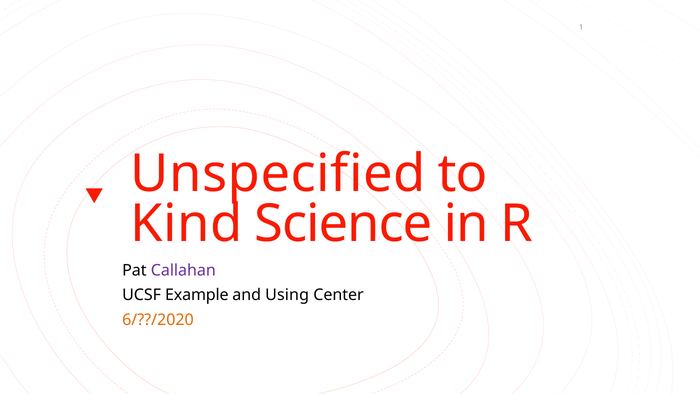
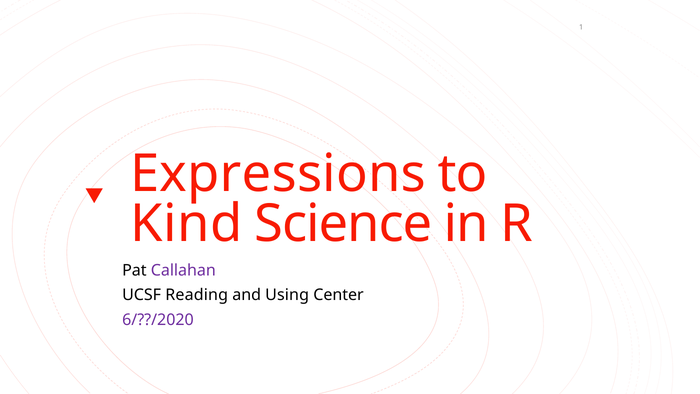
Unspecified: Unspecified -> Expressions (278, 174)
Example: Example -> Reading (197, 295)
6/??/2020 colour: orange -> purple (158, 320)
